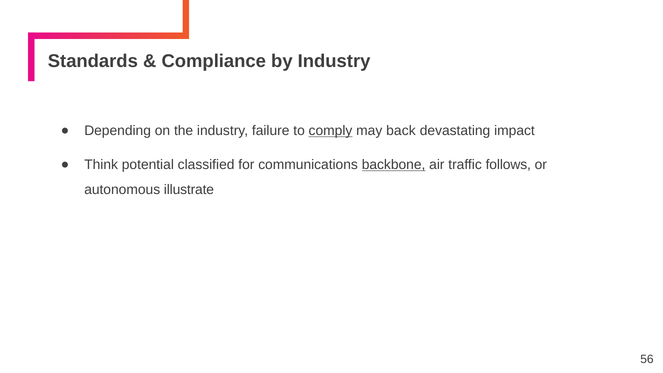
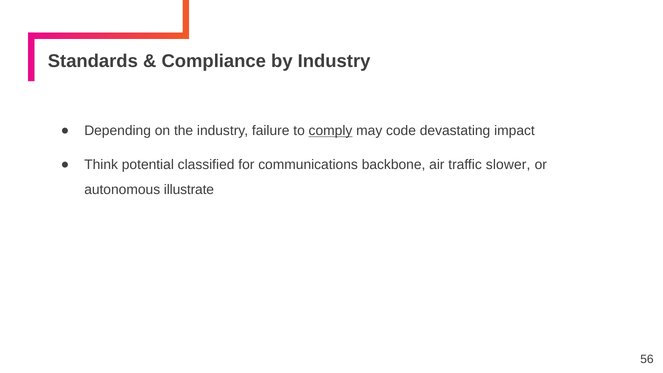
back: back -> code (401, 131)
backbone underline: present -> none (394, 165)
follows: follows -> slower (508, 165)
